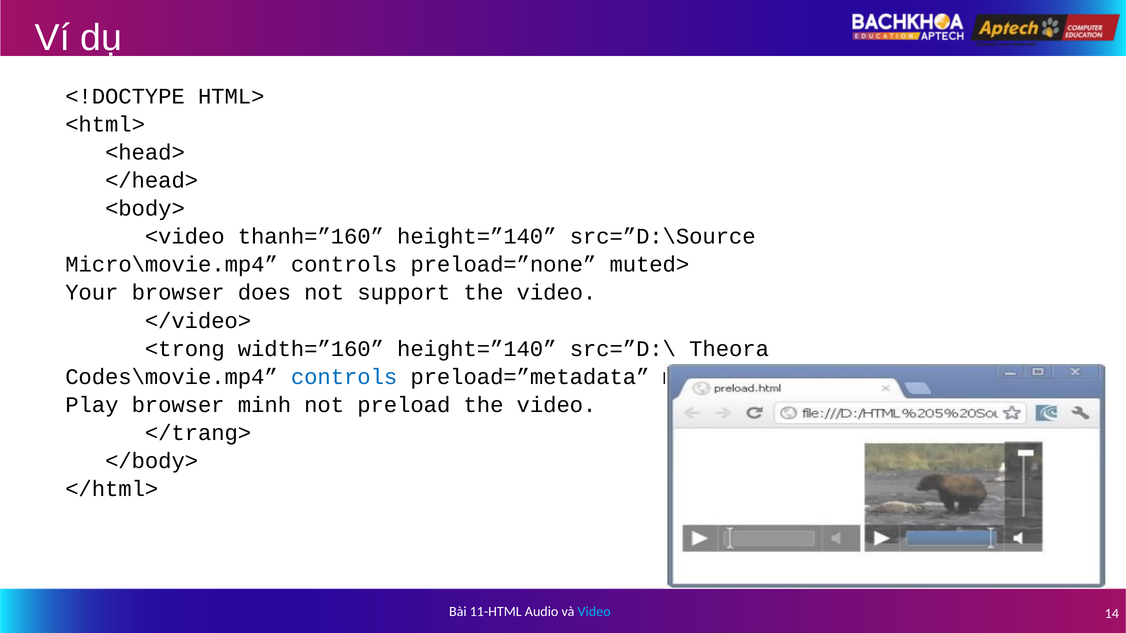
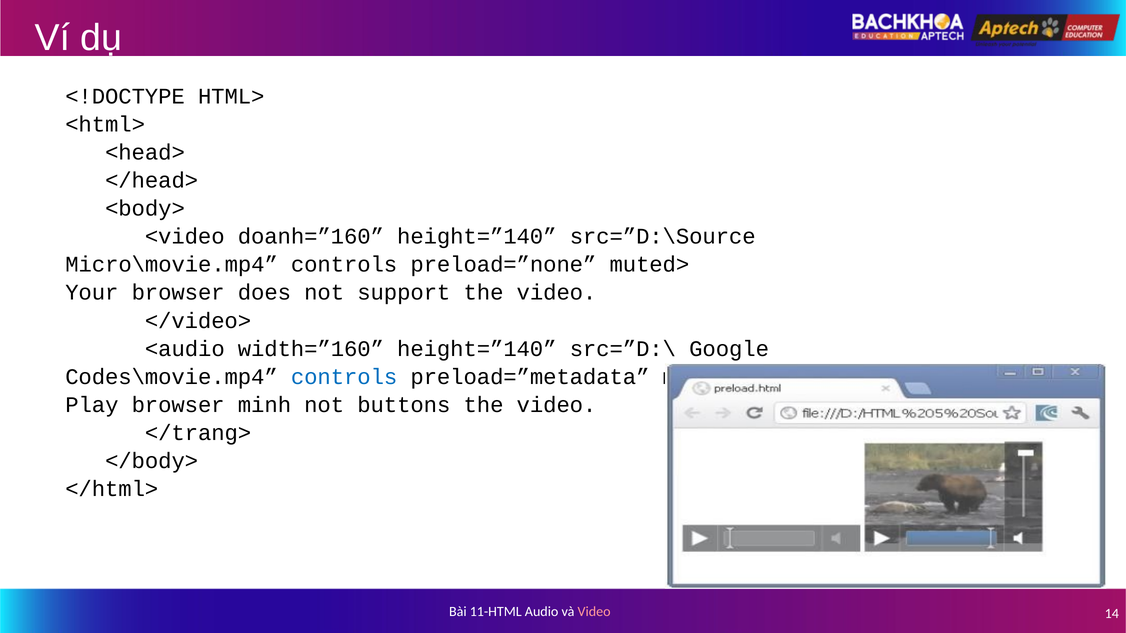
thanh=”160: thanh=”160 -> doanh=”160 (311, 237)
<trong: <trong -> <audio (185, 349)
Theora: Theora -> Google (729, 349)
preload: preload -> buttons (404, 405)
Video colour: light blue -> pink (594, 612)
